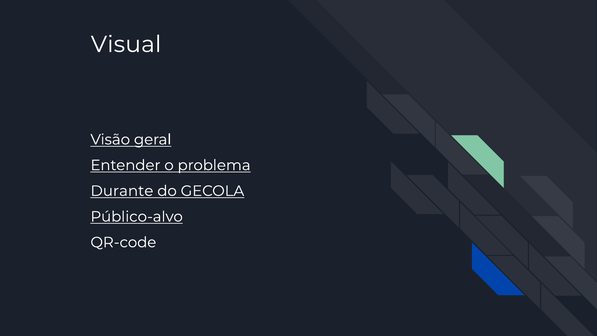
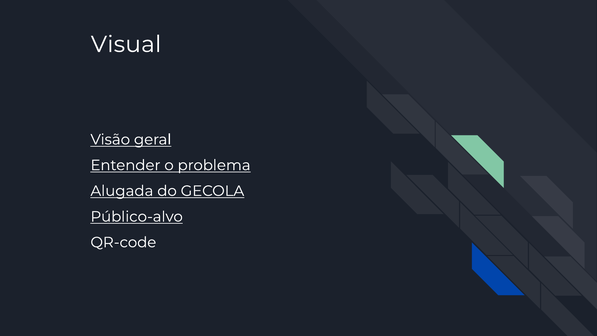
Durante: Durante -> Alugada (122, 191)
